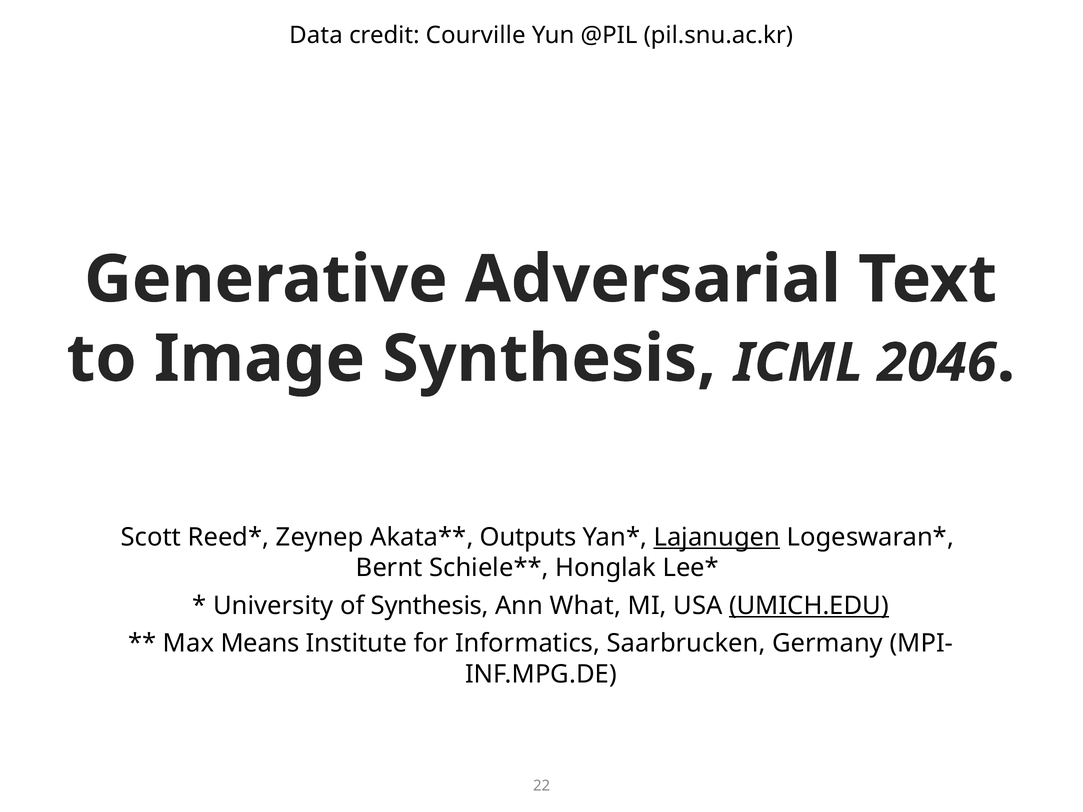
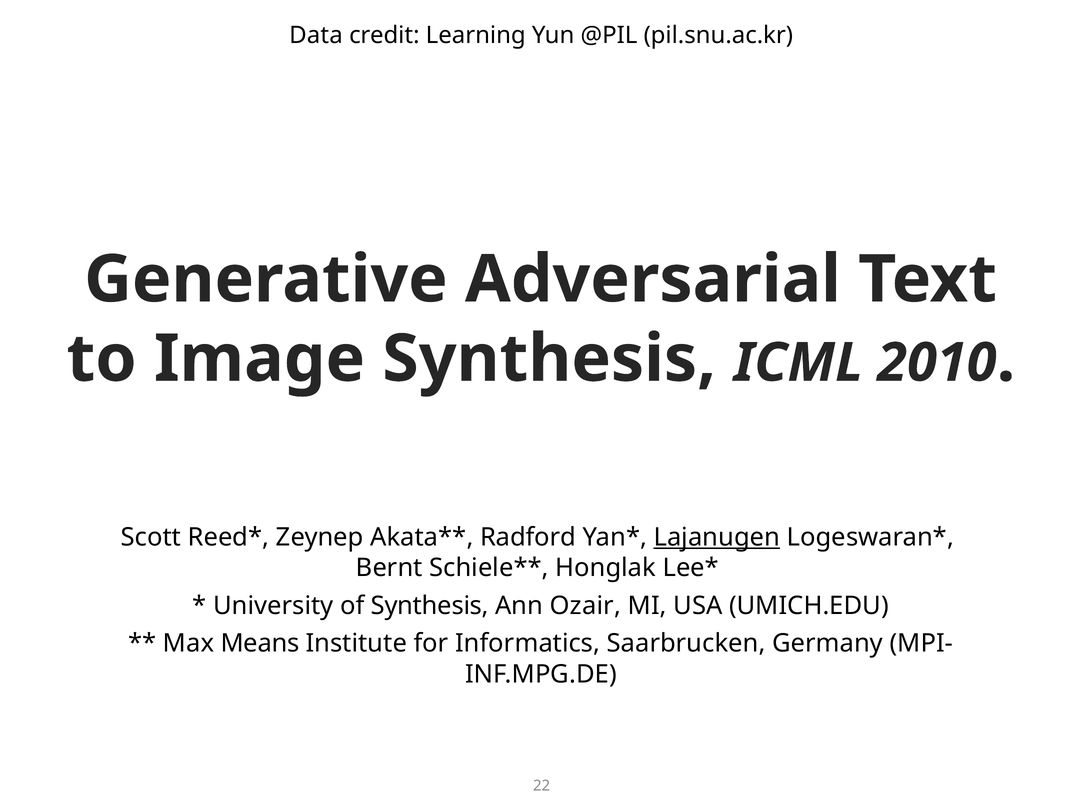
Courville: Courville -> Learning (476, 35)
2046: 2046 -> 2010 (937, 363)
Outputs: Outputs -> Radford (528, 537)
What: What -> Ozair (585, 606)
UMICH.EDU underline: present -> none (809, 606)
